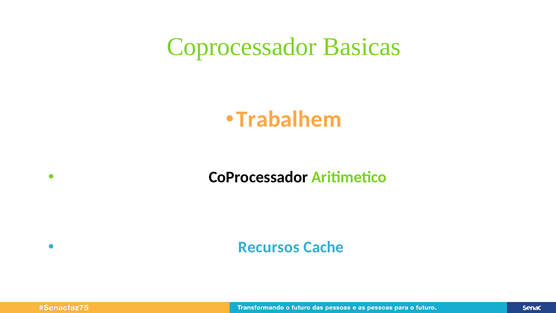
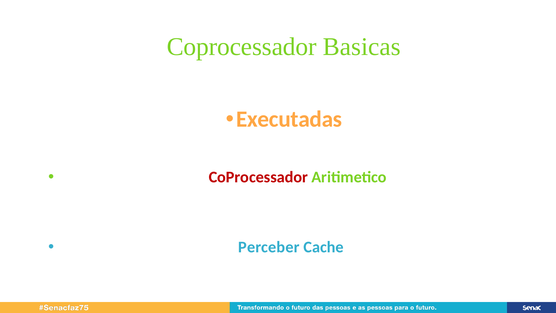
Trabalhem: Trabalhem -> Executadas (289, 119)
CoProcessador colour: black -> red (258, 177)
Recursos: Recursos -> Perceber (269, 247)
